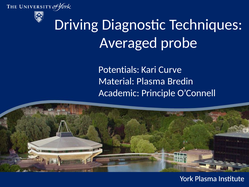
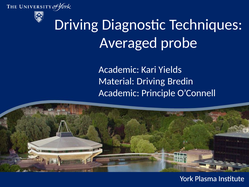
Potentials: Potentials -> Academic (119, 70)
Curve: Curve -> Yields (170, 70)
Material Plasma: Plasma -> Driving (151, 81)
